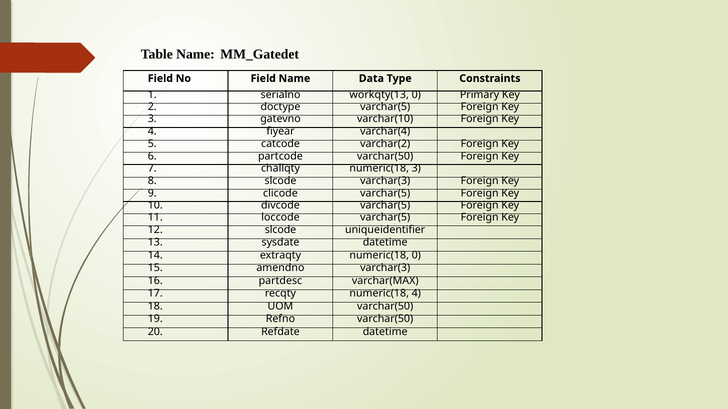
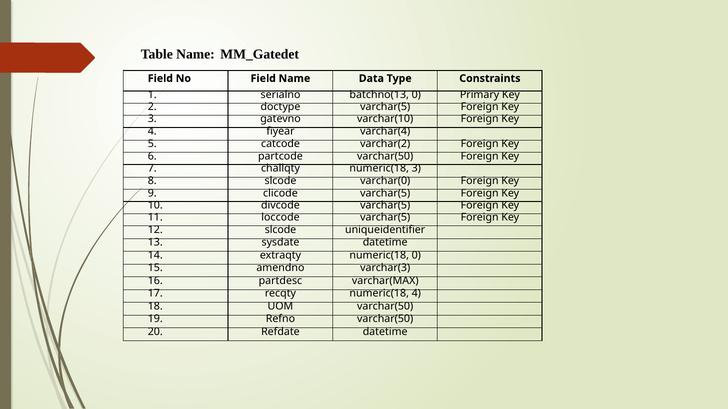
workqty(13: workqty(13 -> batchno(13 (379, 95)
slcode varchar(3: varchar(3 -> varchar(0 (385, 181)
